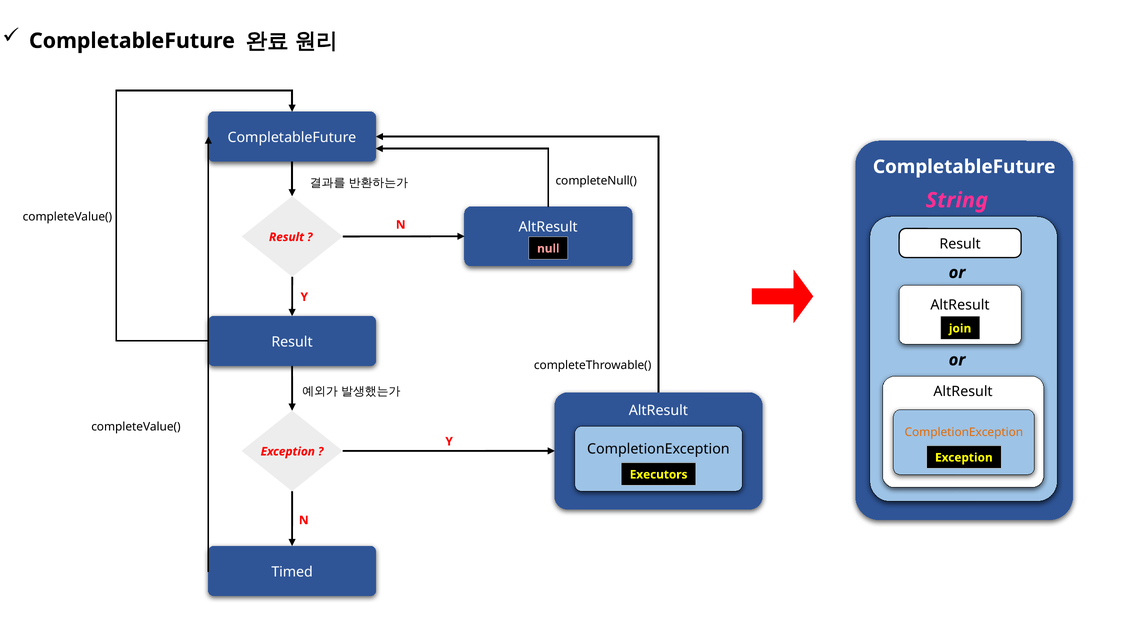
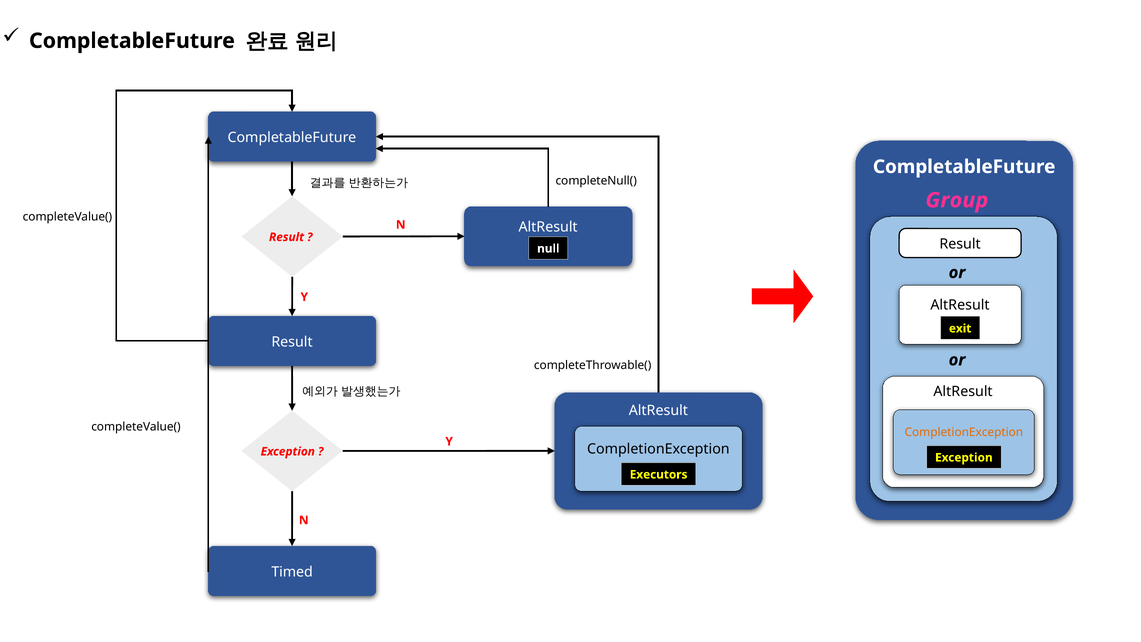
String: String -> Group (957, 200)
null colour: pink -> white (548, 249)
join: join -> exit (960, 328)
